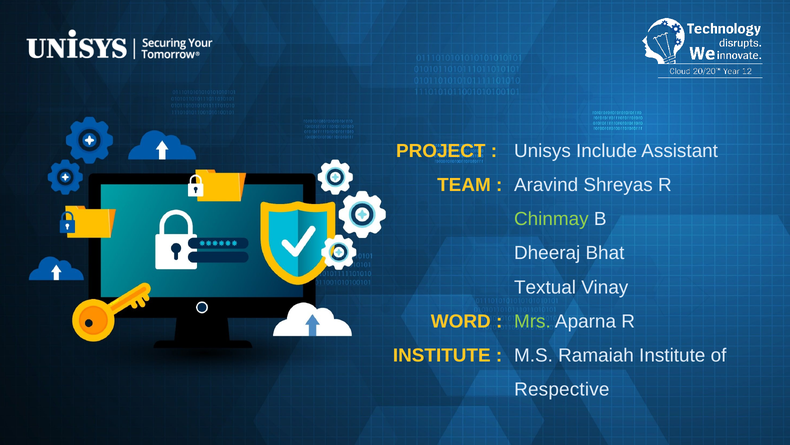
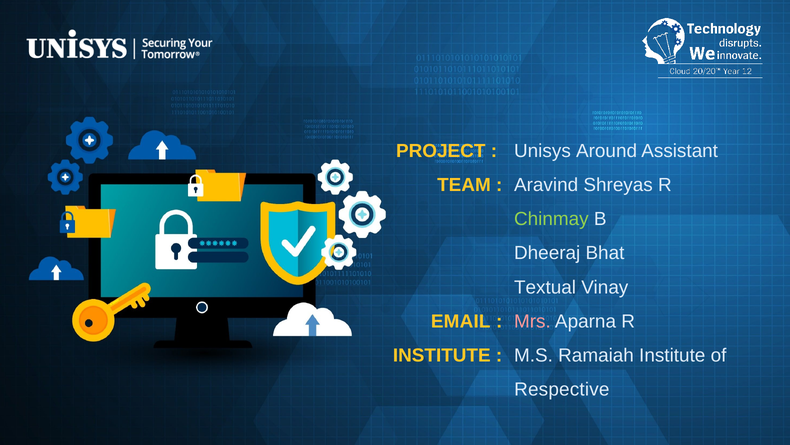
Include: Include -> Around (607, 151)
WORD: WORD -> EMAIL (461, 321)
Mrs colour: light green -> pink (532, 321)
